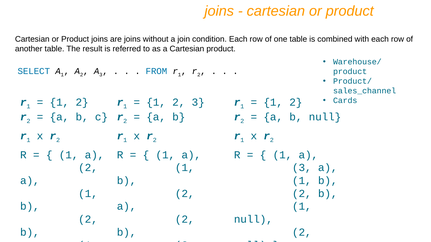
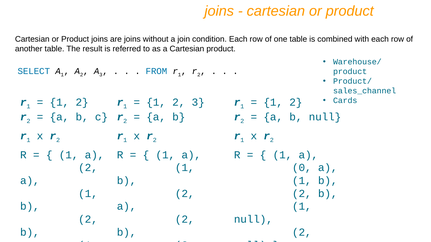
3: 3 -> 0 (302, 168)
